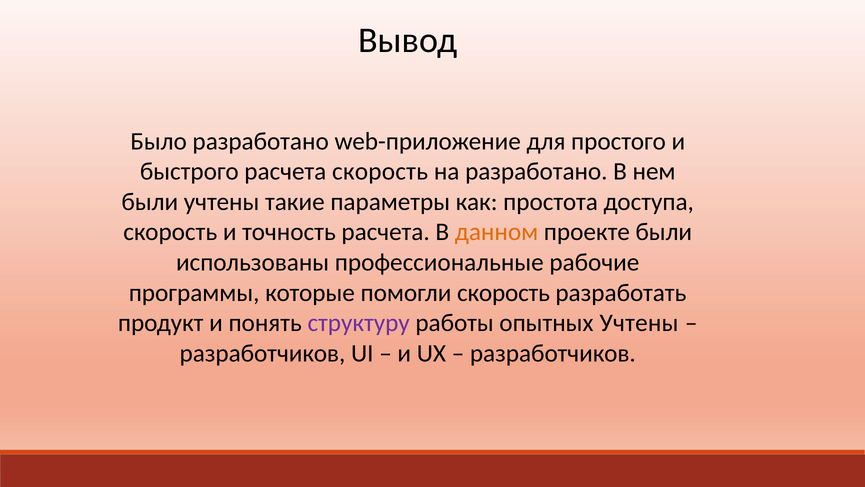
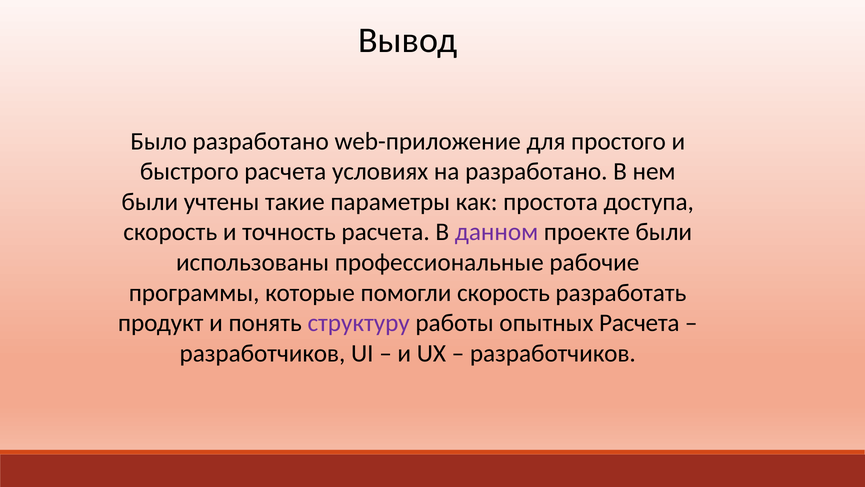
расчета скорость: скорость -> условиях (380, 171)
данном colour: orange -> purple (497, 232)
опытных Учтены: Учтены -> Расчета (639, 323)
